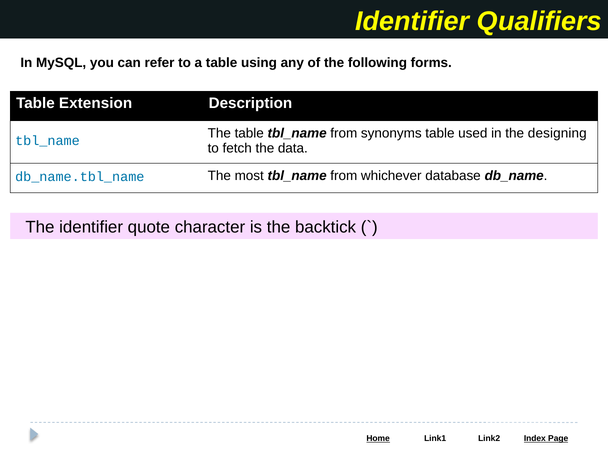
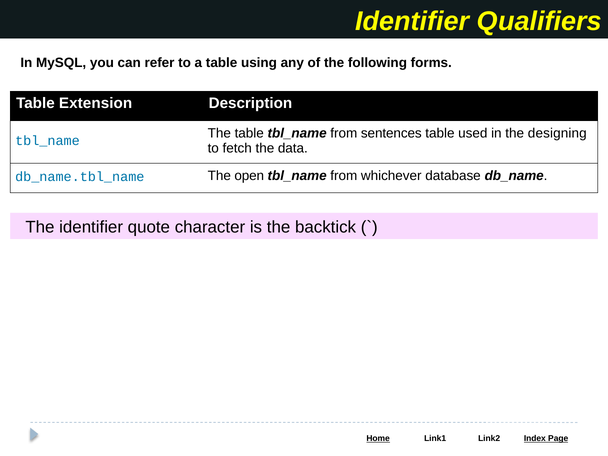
synonyms: synonyms -> sentences (391, 133)
most: most -> open (249, 176)
